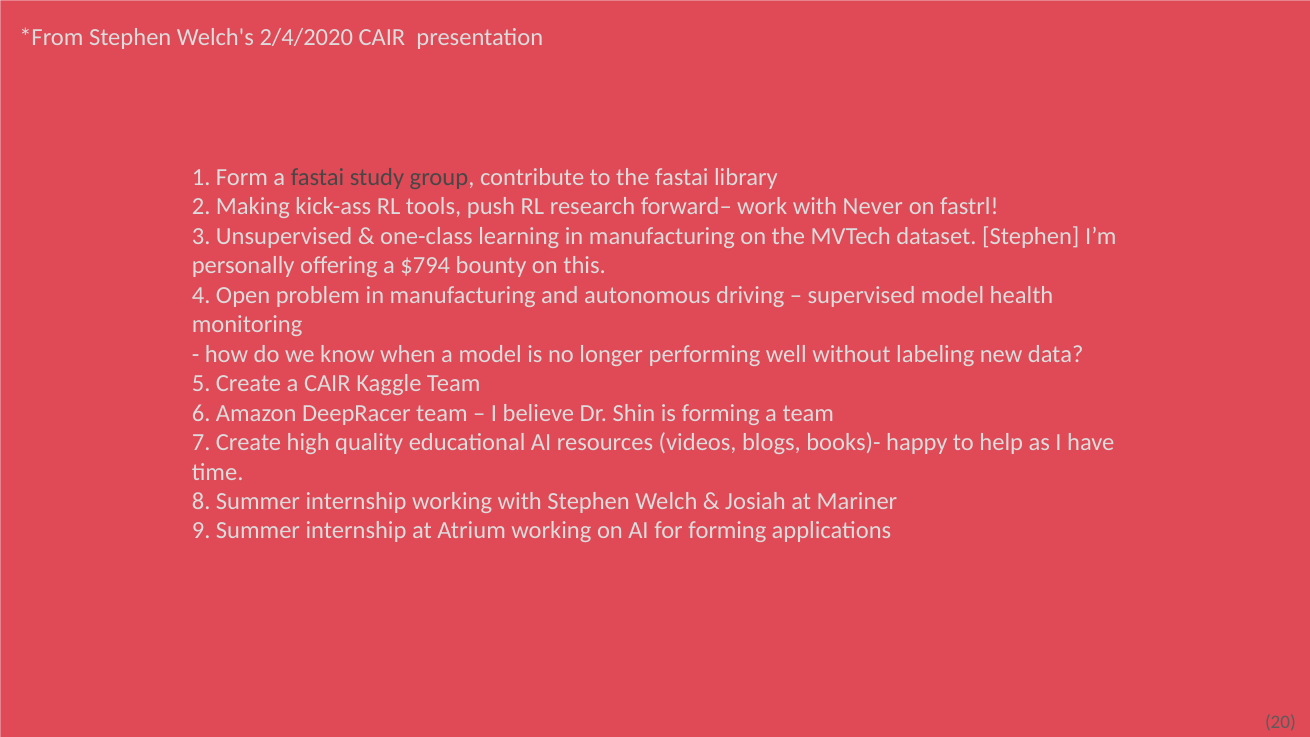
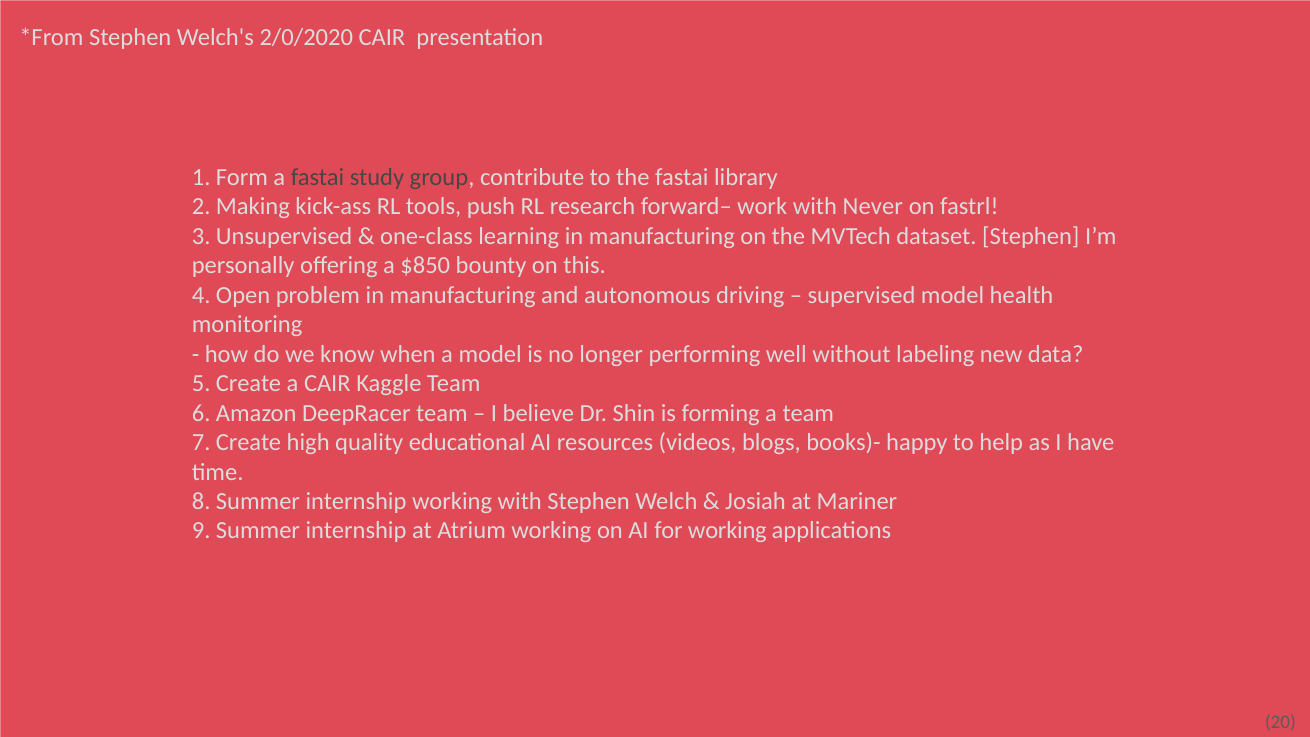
2/4/2020: 2/4/2020 -> 2/0/2020 (306, 38)
$794: $794 -> $850 (425, 266)
for forming: forming -> working (727, 531)
